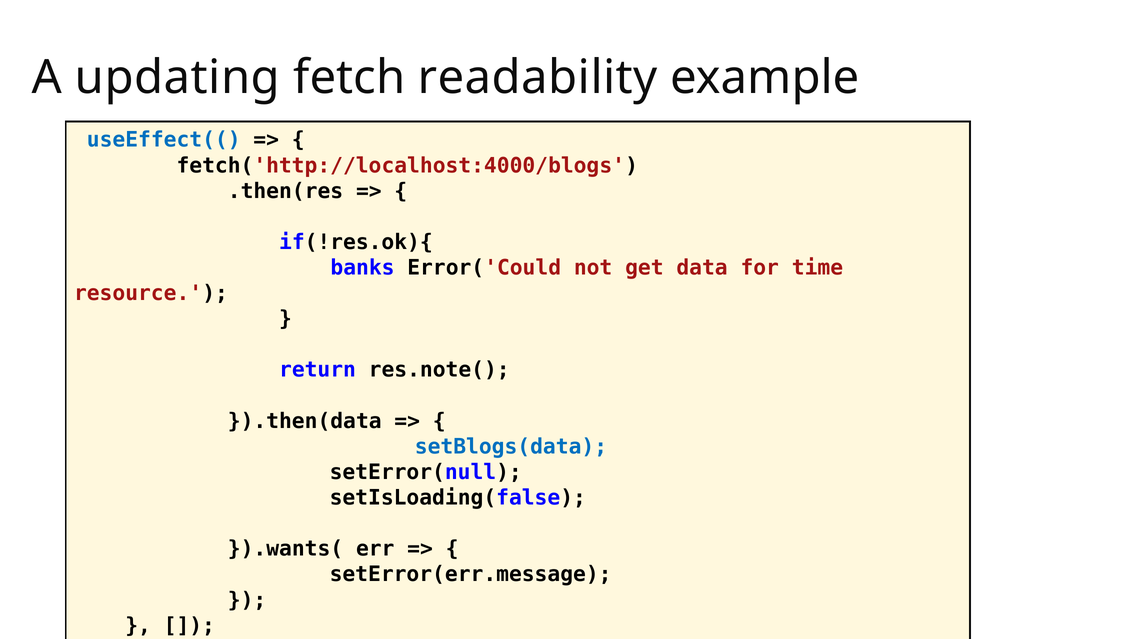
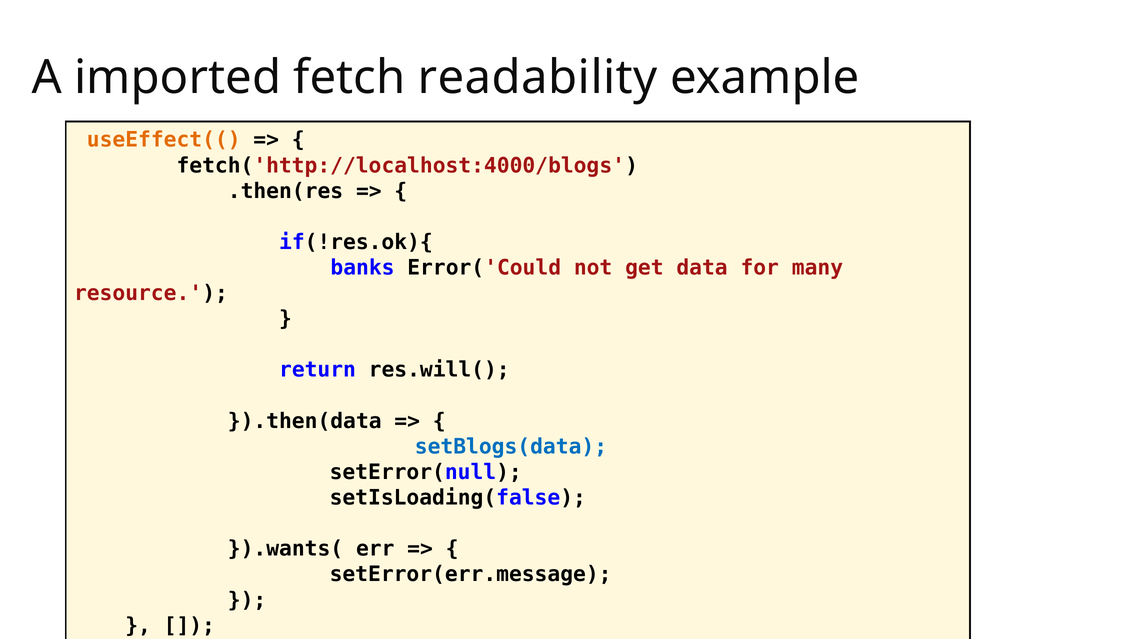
updating: updating -> imported (178, 78)
useEffect(( colour: blue -> orange (164, 140)
time: time -> many (817, 268)
res.note(: res.note( -> res.will( (439, 370)
